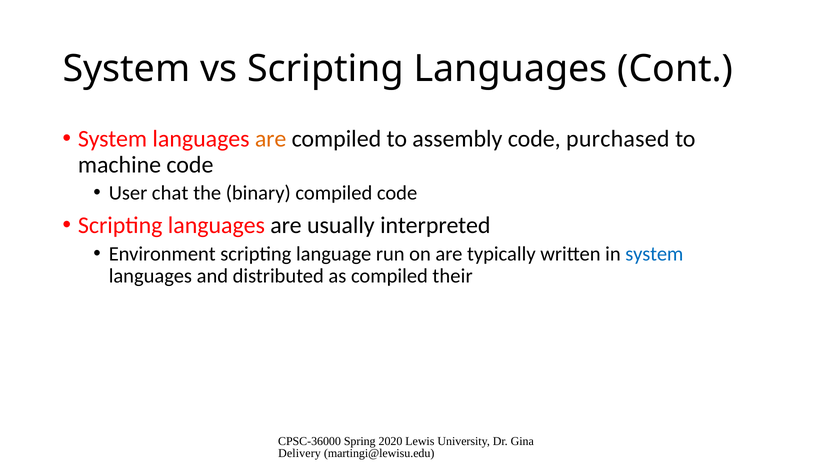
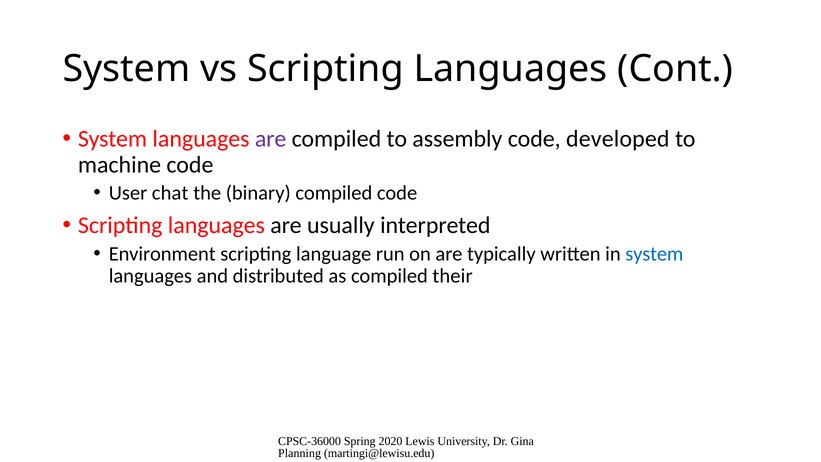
are colour: orange -> purple (271, 139)
purchased: purchased -> developed (618, 139)
Delivery: Delivery -> Planning (300, 453)
